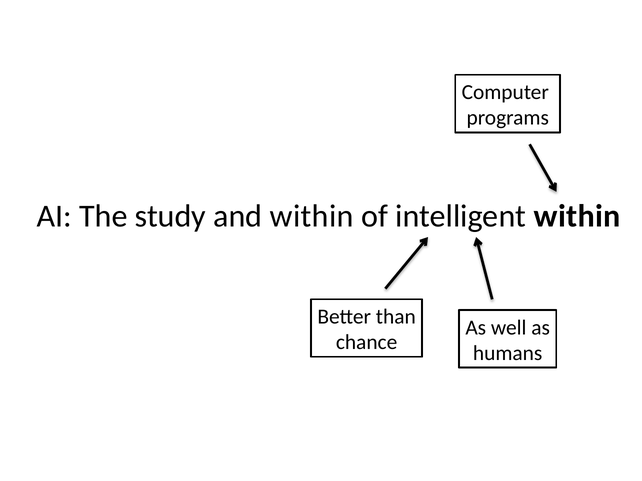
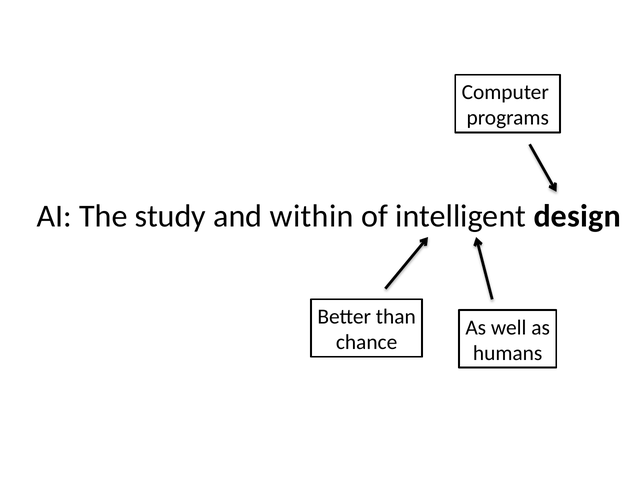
intelligent within: within -> design (577, 217)
